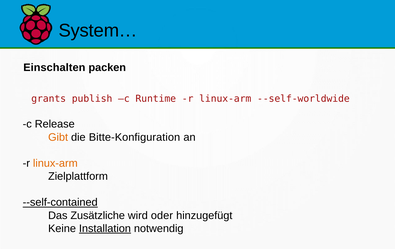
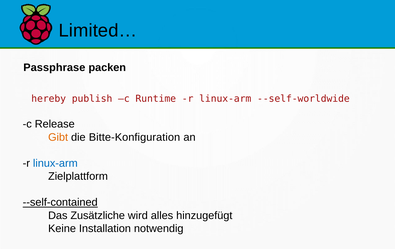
System…: System… -> Limited… (98, 31)
Einschalten: Einschalten -> Passphrase (54, 67)
grants: grants -> hereby (49, 99)
linux-arm colour: orange -> blue (55, 163)
oder: oder -> alles (162, 215)
Installation underline: present -> none (105, 228)
